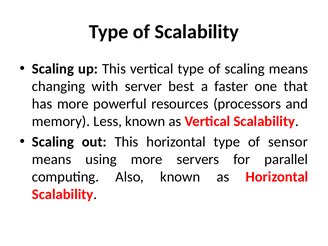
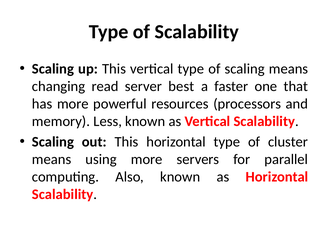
with: with -> read (105, 86)
sensor: sensor -> cluster (288, 142)
